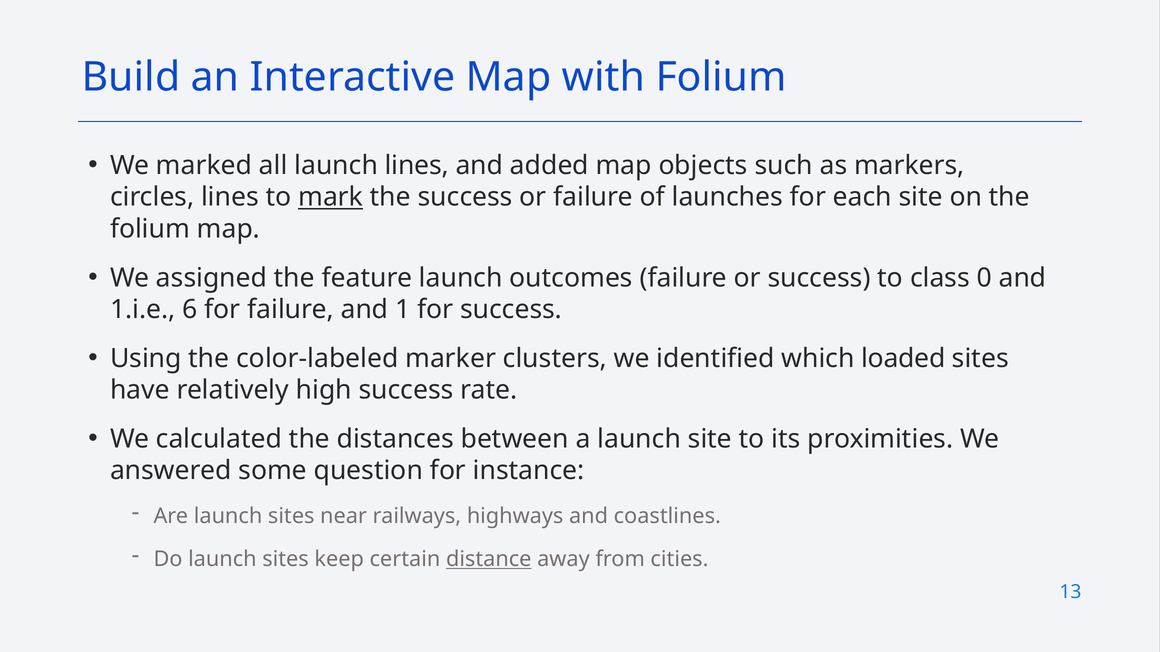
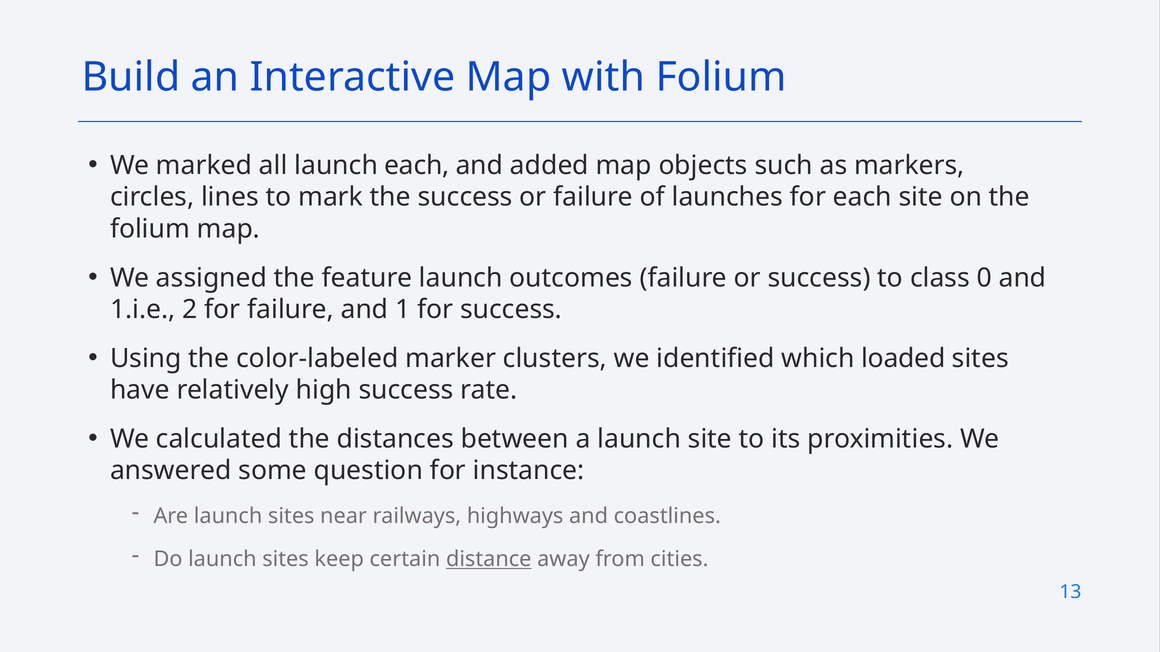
launch lines: lines -> each (417, 165)
mark underline: present -> none (331, 197)
6: 6 -> 2 (190, 310)
